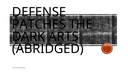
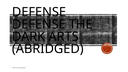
PATCHES: PATCHES -> DEFENSE (39, 24)
